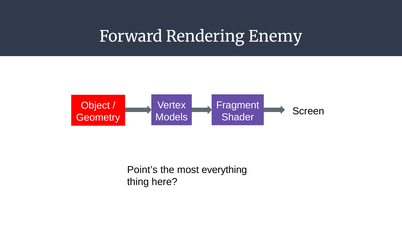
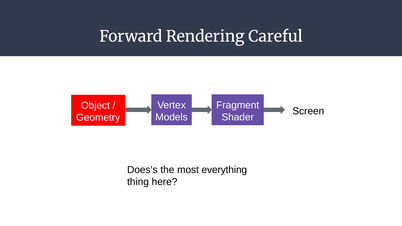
Enemy: Enemy -> Careful (275, 37)
Point’s: Point’s -> Does’s (142, 170)
